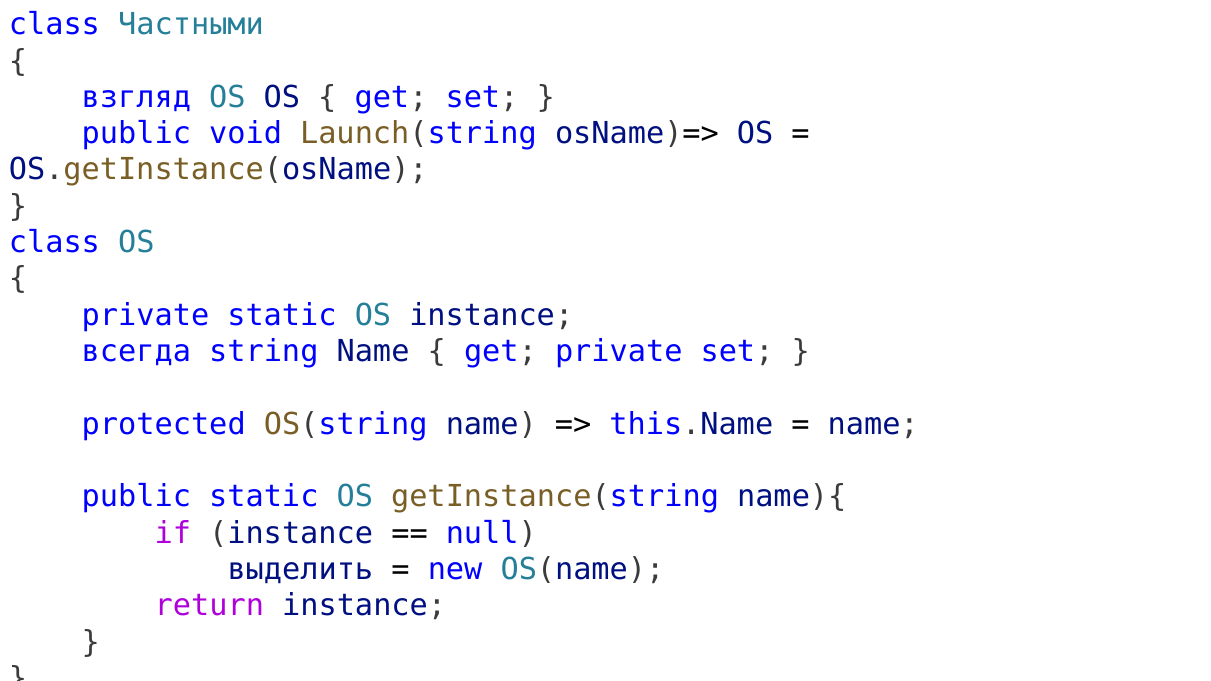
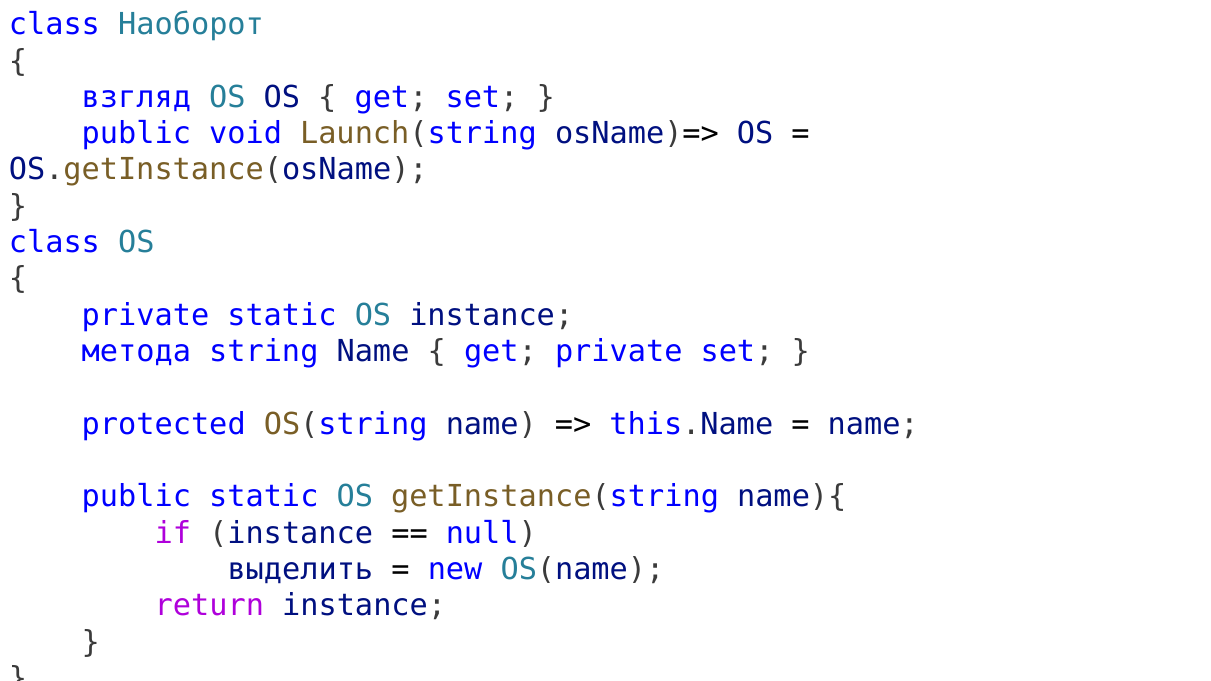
Частными: Частными -> Наоборот (191, 25)
всегда: всегда -> метода (136, 352)
